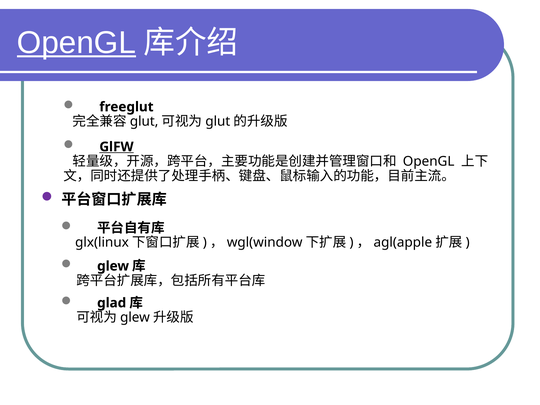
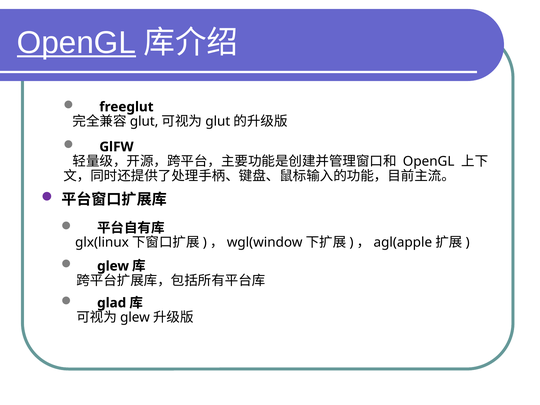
GlFW underline: present -> none (116, 147)
